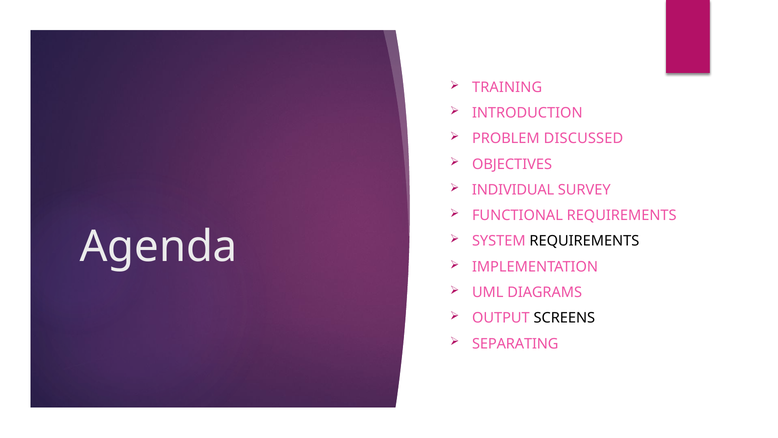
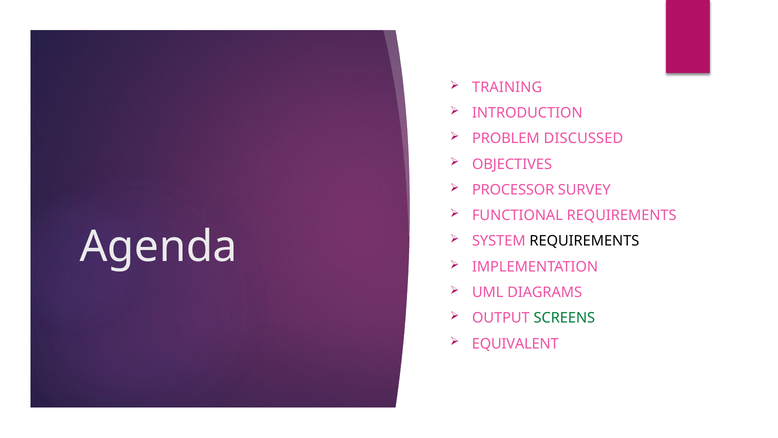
INDIVIDUAL: INDIVIDUAL -> PROCESSOR (513, 190)
SCREENS colour: black -> green (564, 318)
SEPARATING: SEPARATING -> EQUIVALENT (515, 343)
